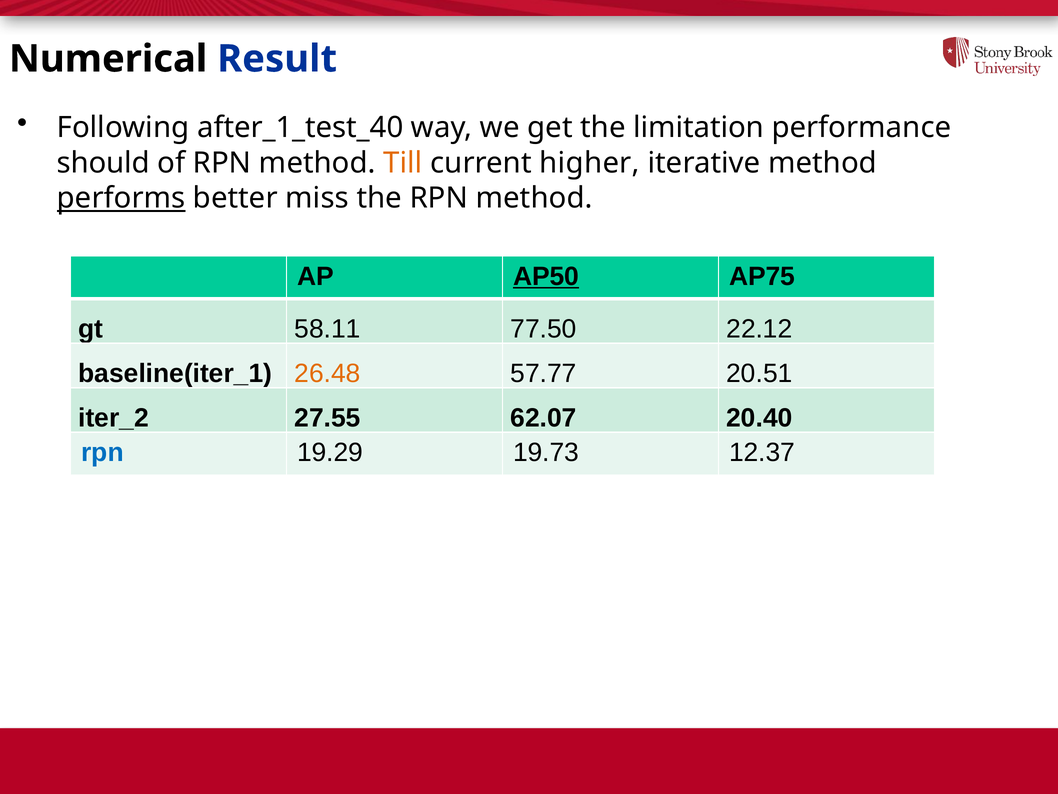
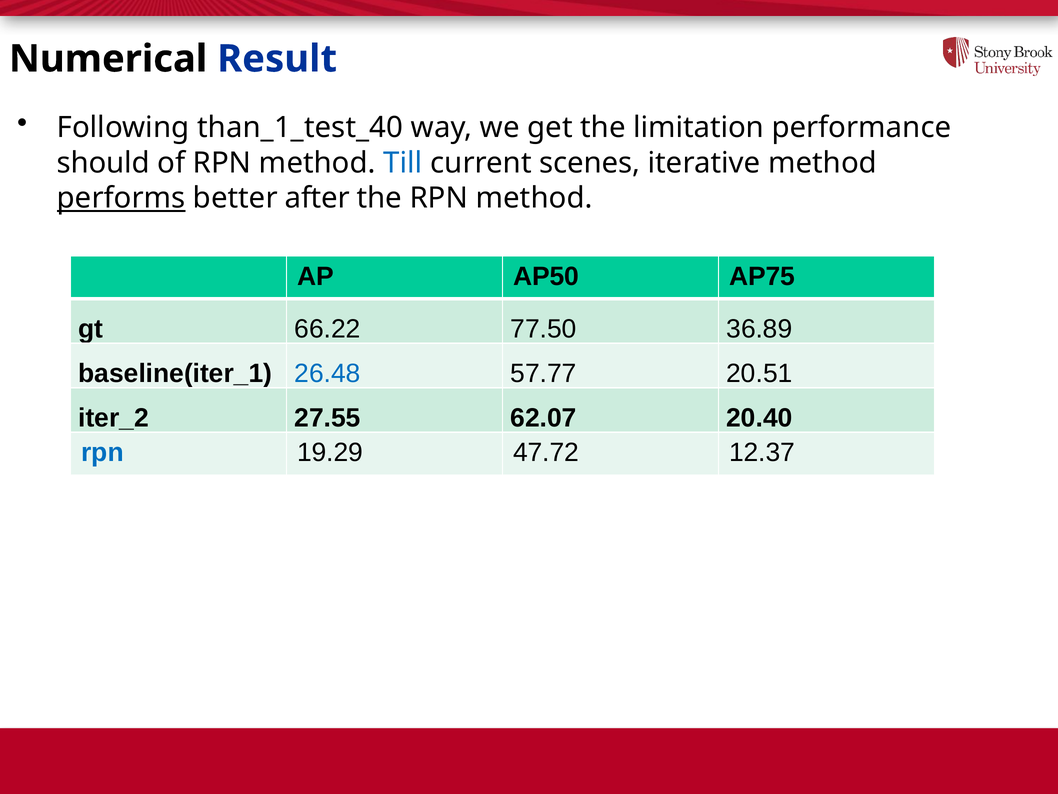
after_1_test_40: after_1_test_40 -> than_1_test_40 (300, 128)
Till colour: orange -> blue (403, 163)
higher: higher -> scenes (590, 163)
miss: miss -> after (317, 198)
AP50 underline: present -> none (546, 276)
58.11: 58.11 -> 66.22 (327, 329)
22.12: 22.12 -> 36.89 (759, 329)
26.48 colour: orange -> blue (327, 373)
19.73: 19.73 -> 47.72 (546, 452)
